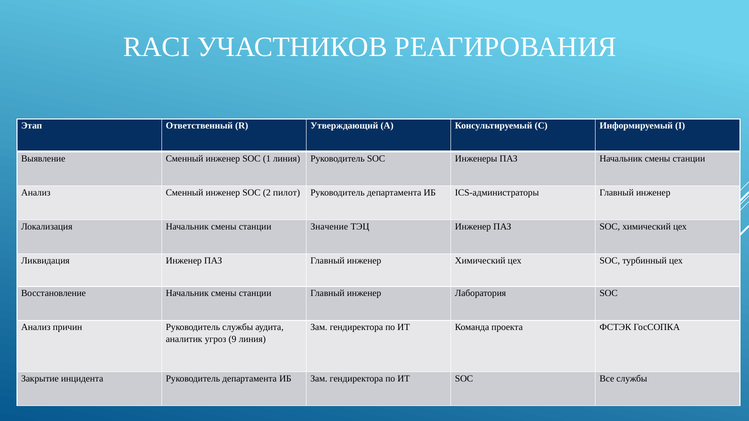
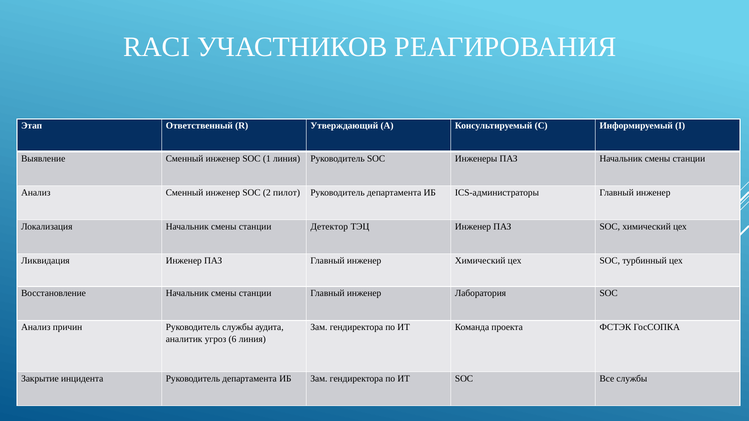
Значение: Значение -> Детектор (329, 227)
9: 9 -> 6 (233, 340)
